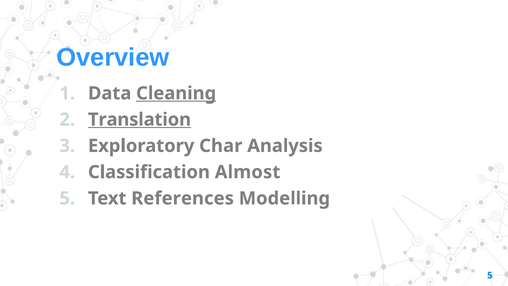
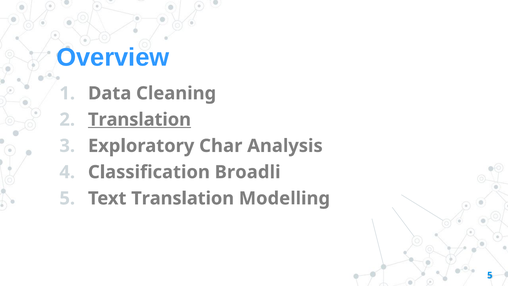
Cleaning underline: present -> none (176, 93)
Almost: Almost -> Broadli (248, 172)
Text References: References -> Translation (183, 198)
